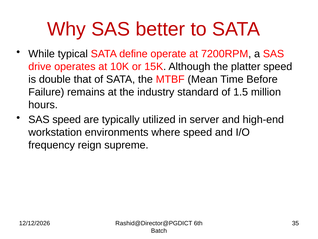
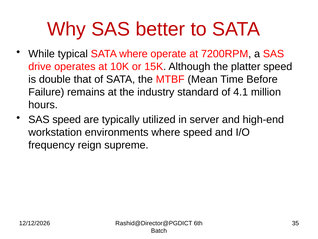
SATA define: define -> where (133, 54)
1.5: 1.5 -> 4.1 (241, 92)
